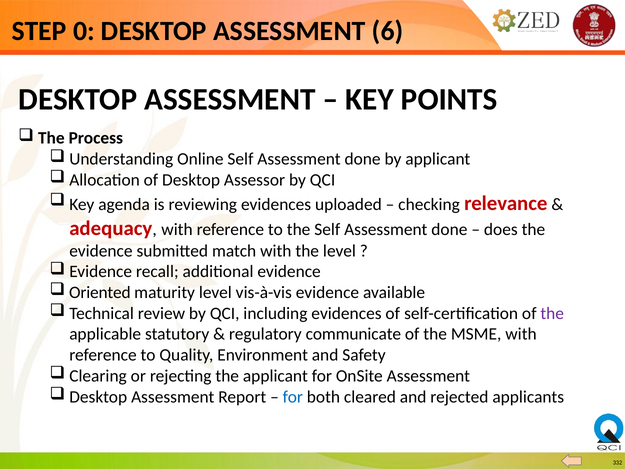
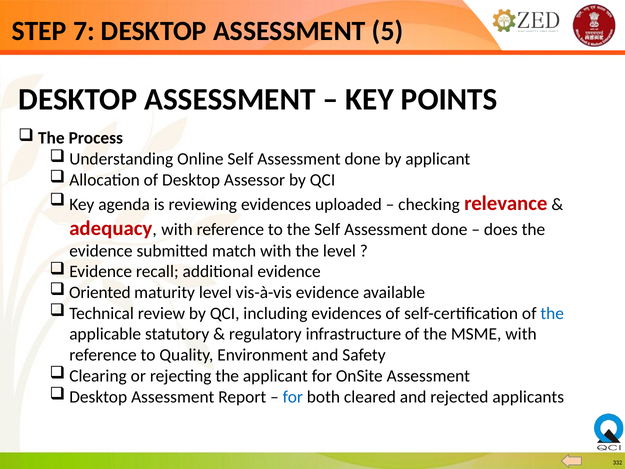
0: 0 -> 7 (84, 31)
6: 6 -> 5 (388, 31)
the colour: purple -> blue (552, 313)
communicate: communicate -> infrastructure (353, 334)
